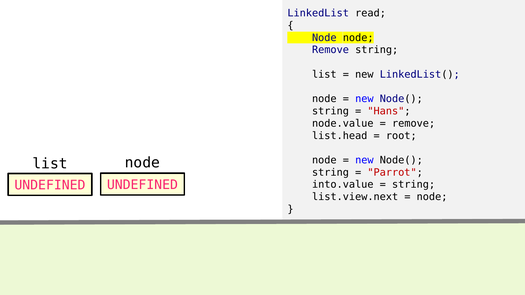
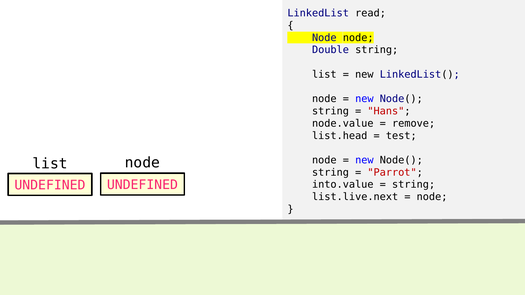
Remove: Remove -> Double (330, 50)
root: root -> test (401, 136)
list.view.next: list.view.next -> list.live.next (355, 197)
